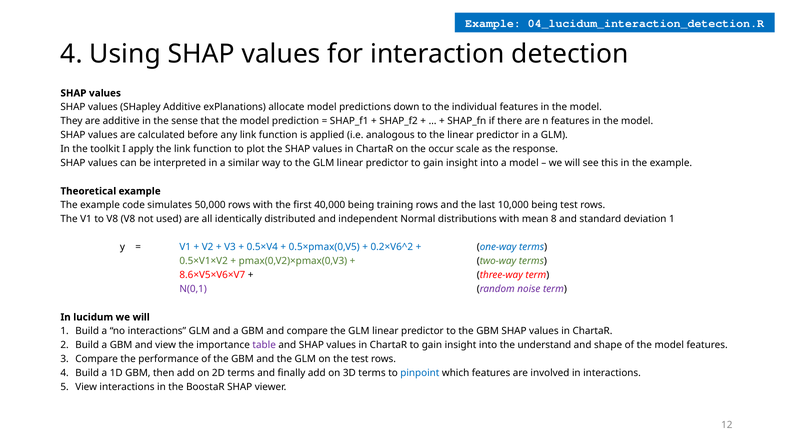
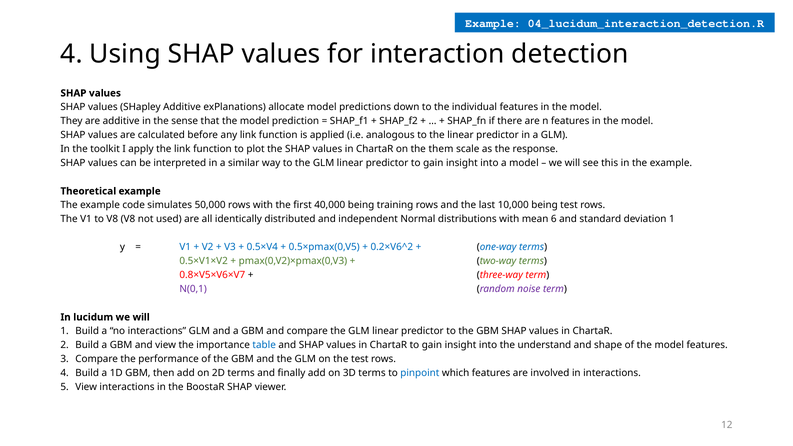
occur: occur -> them (441, 149)
8: 8 -> 6 (554, 219)
8.6×V5×V6×V7: 8.6×V5×V6×V7 -> 0.8×V5×V6×V7 (212, 275)
table colour: purple -> blue (264, 345)
